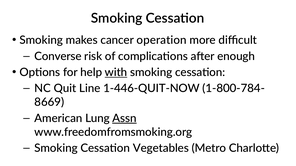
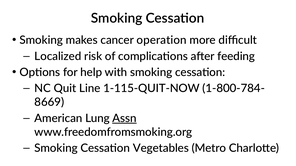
Converse: Converse -> Localized (58, 56)
enough: enough -> feeding (236, 56)
with underline: present -> none (116, 73)
1-446-QUIT-NOW: 1-446-QUIT-NOW -> 1-115-QUIT-NOW (151, 89)
